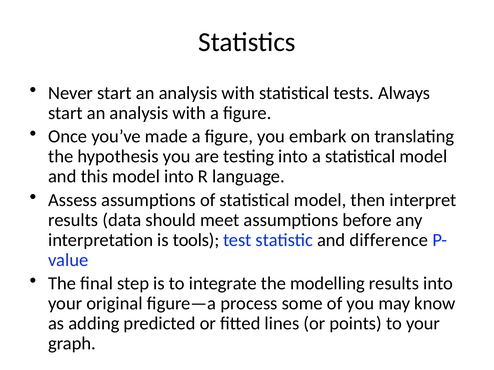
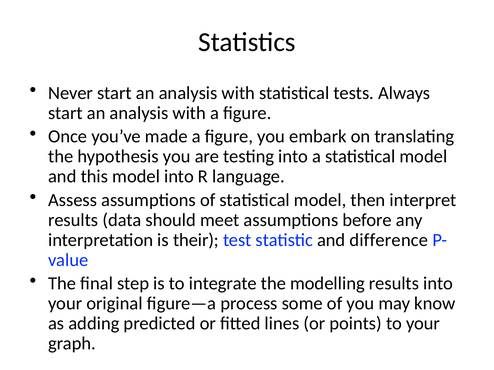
tools: tools -> their (196, 240)
